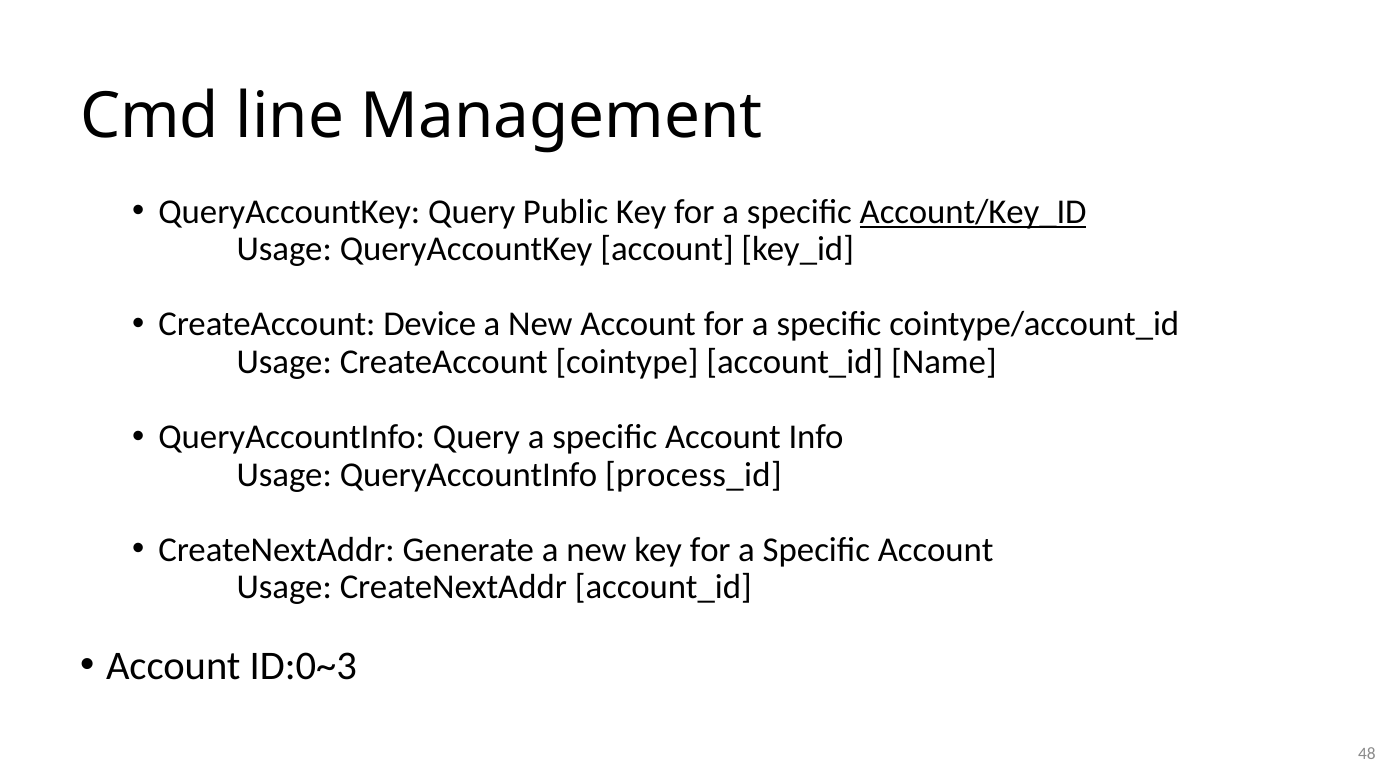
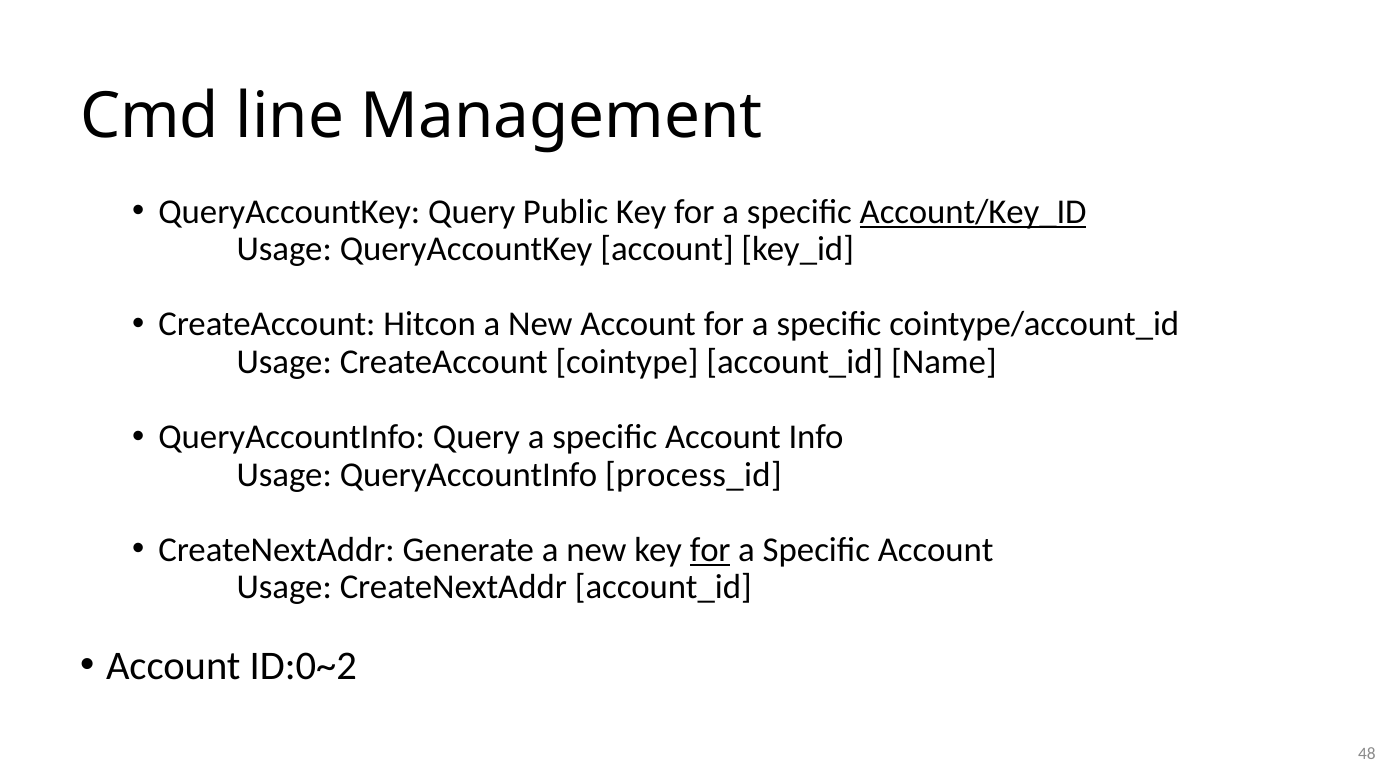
Device: Device -> Hitcon (430, 324)
for underline: none -> present (710, 550)
ID:0~3: ID:0~3 -> ID:0~2 (303, 666)
